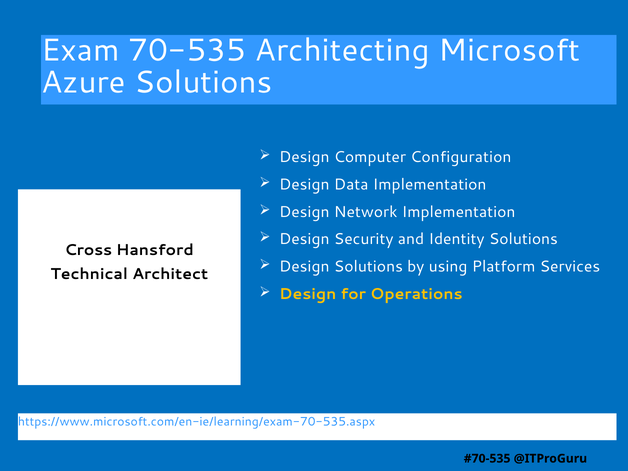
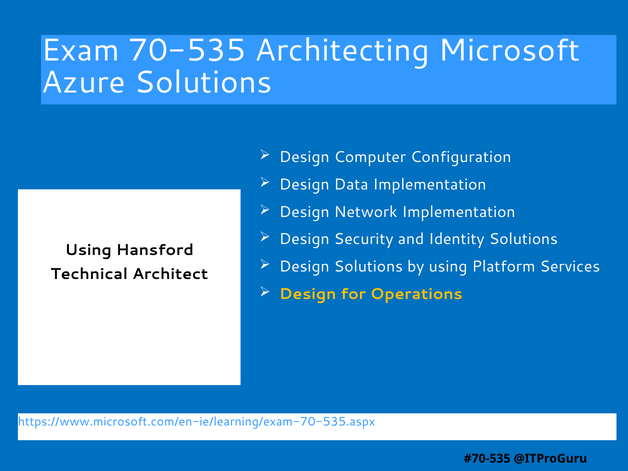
Cross: Cross -> Using (88, 250)
